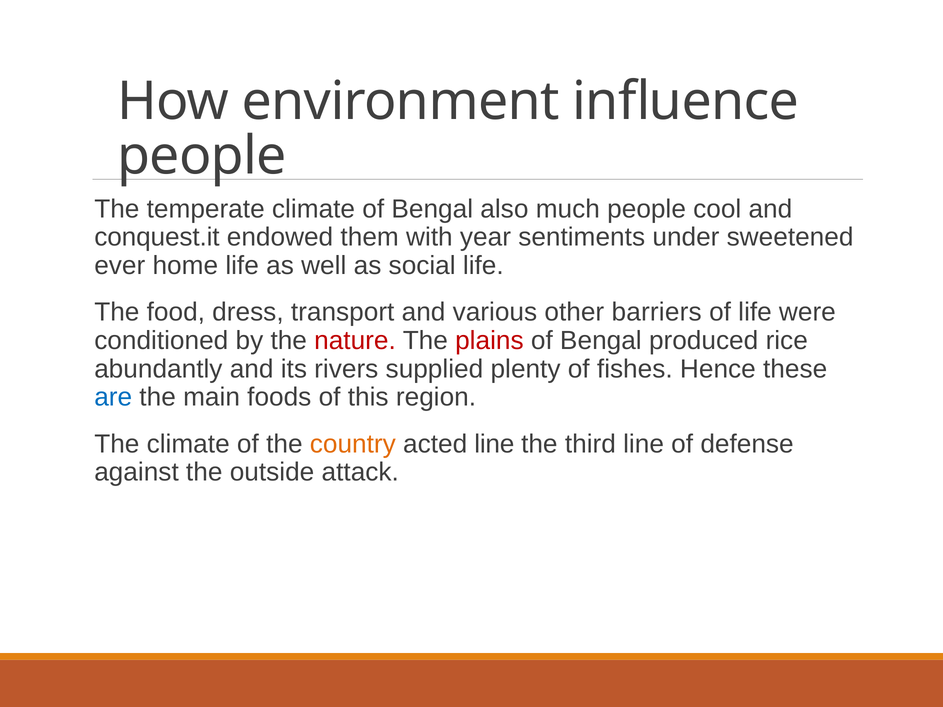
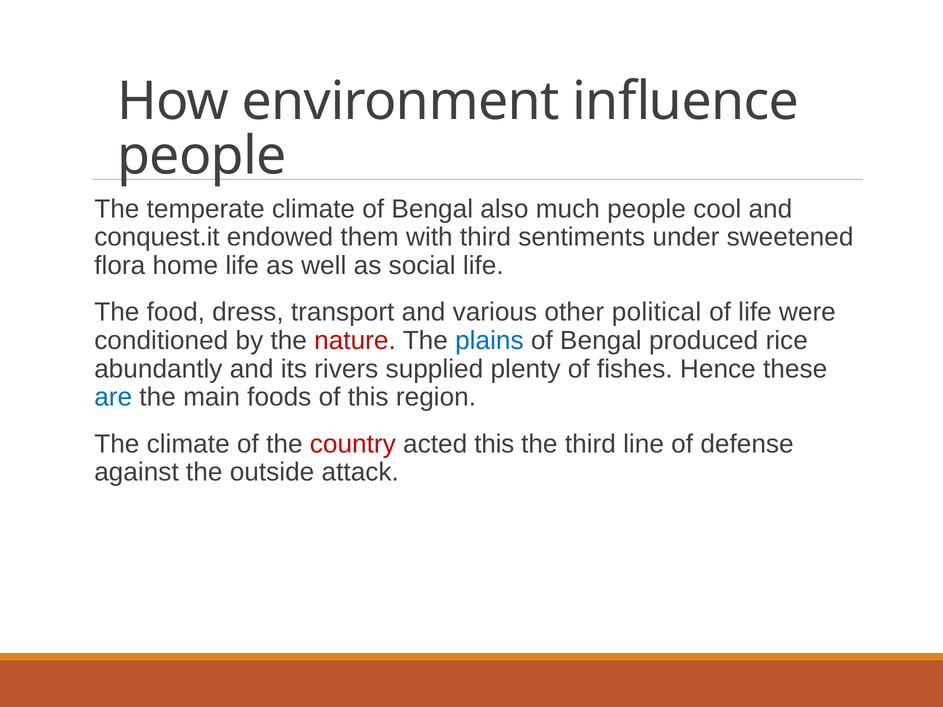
with year: year -> third (485, 237)
ever: ever -> flora (120, 266)
barriers: barriers -> political (657, 312)
plains colour: red -> blue (489, 341)
country colour: orange -> red (353, 444)
acted line: line -> this (494, 444)
